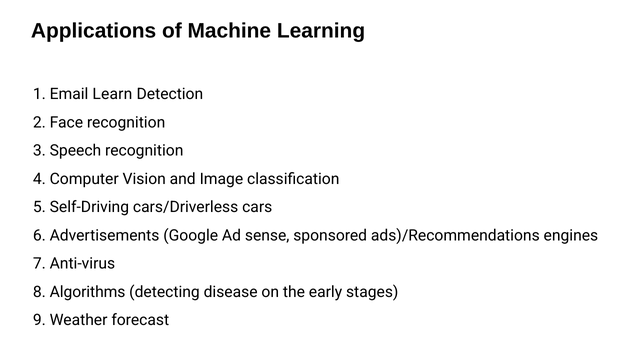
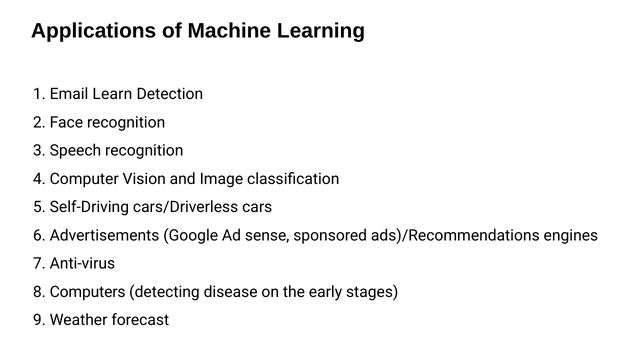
Algorithms: Algorithms -> Computers (88, 292)
